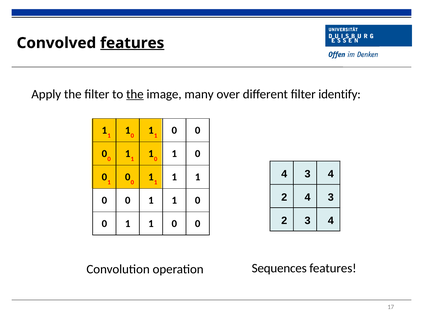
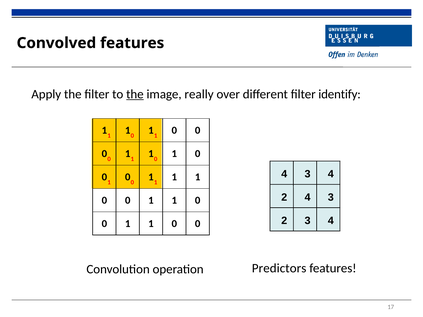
features underline: present -> none (132, 43)
many: many -> really (199, 94)
Sequences: Sequences -> Predictors (279, 268)
